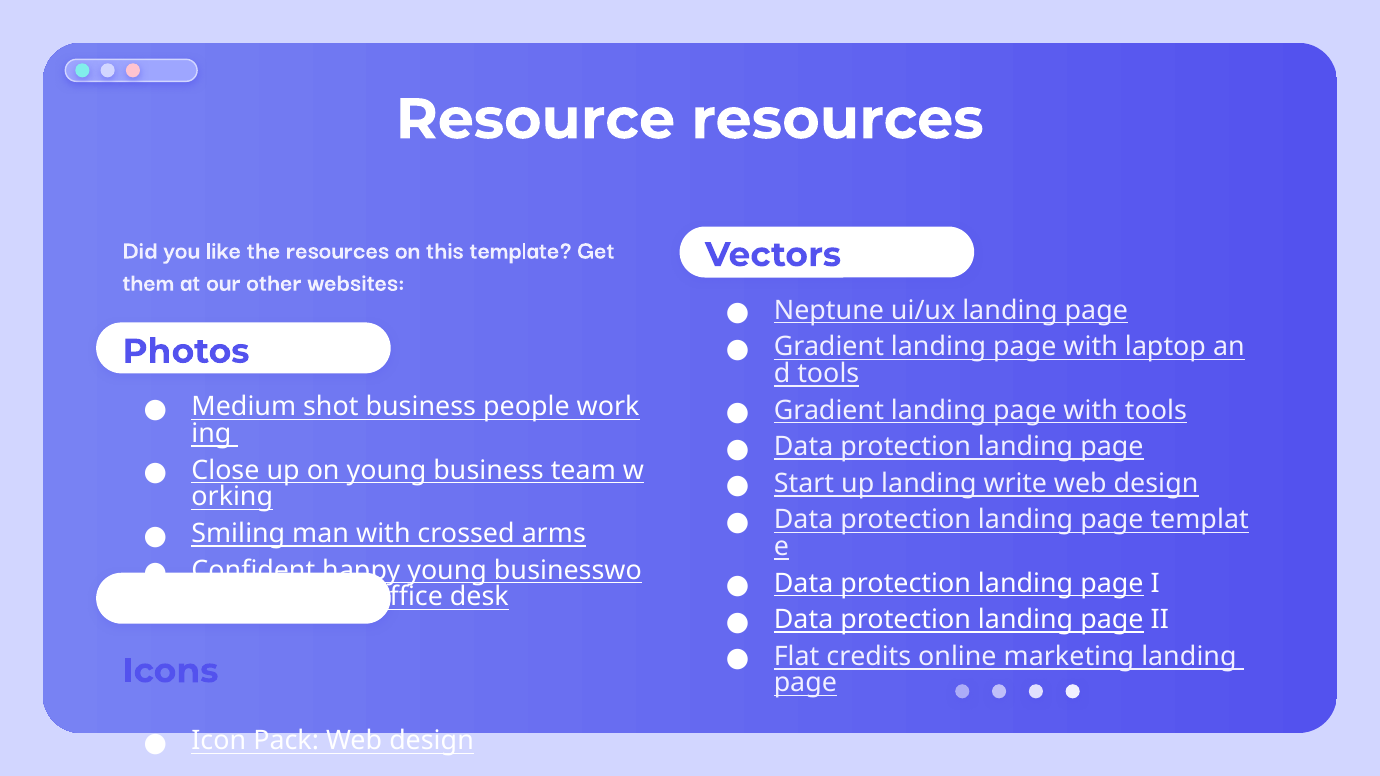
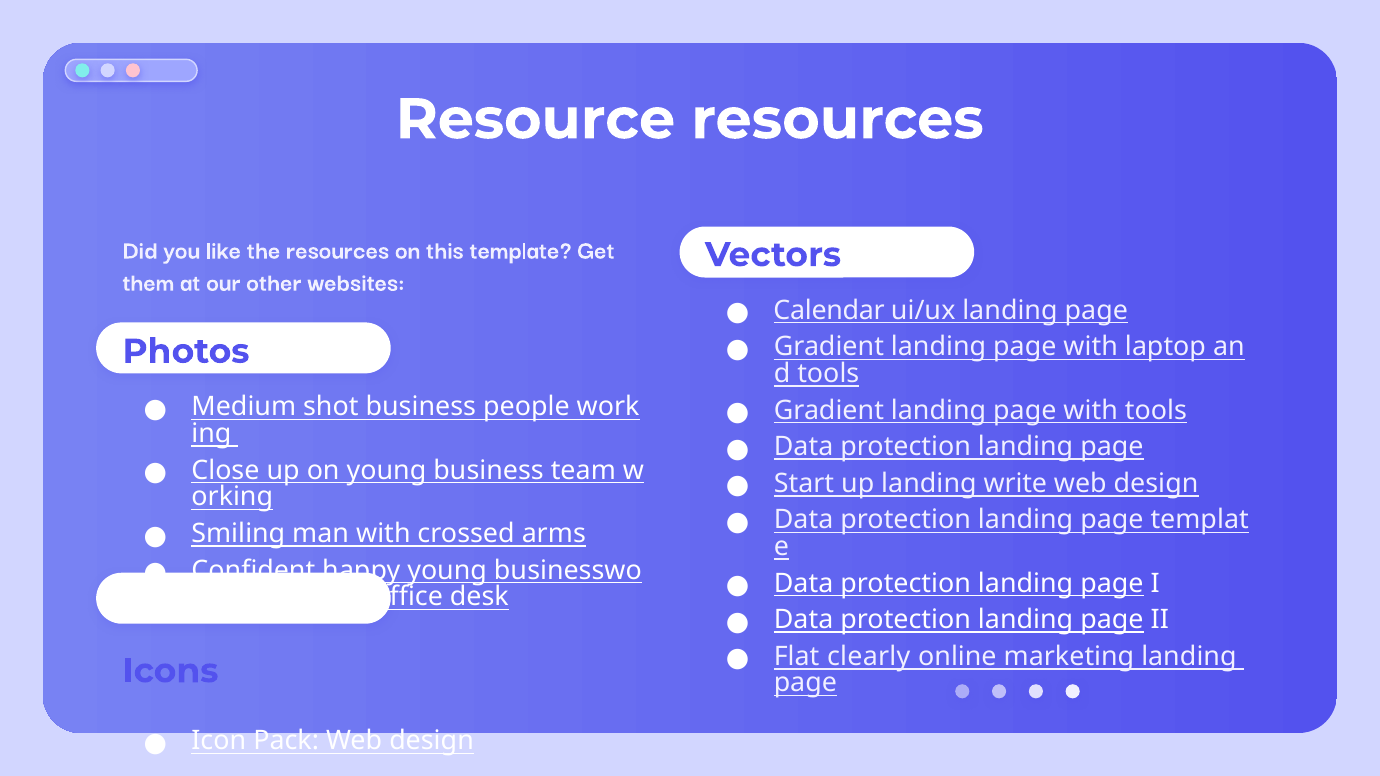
Neptune: Neptune -> Calendar (829, 310)
credits: credits -> clearly (869, 657)
